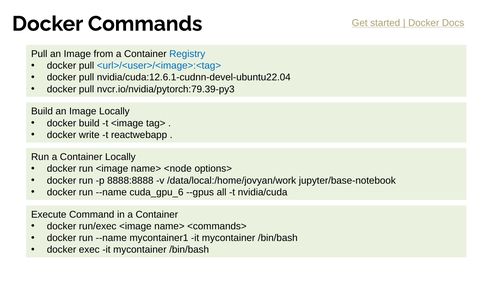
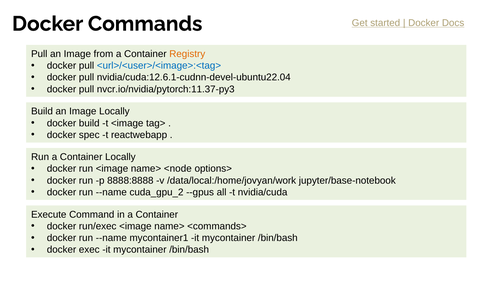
Registry colour: blue -> orange (187, 54)
nvcr.io/nvidia/pytorch:79.39-py3: nvcr.io/nvidia/pytorch:79.39-py3 -> nvcr.io/nvidia/pytorch:11.37-py3 (166, 89)
write: write -> spec (89, 135)
cuda_gpu_6: cuda_gpu_6 -> cuda_gpu_2 (156, 192)
